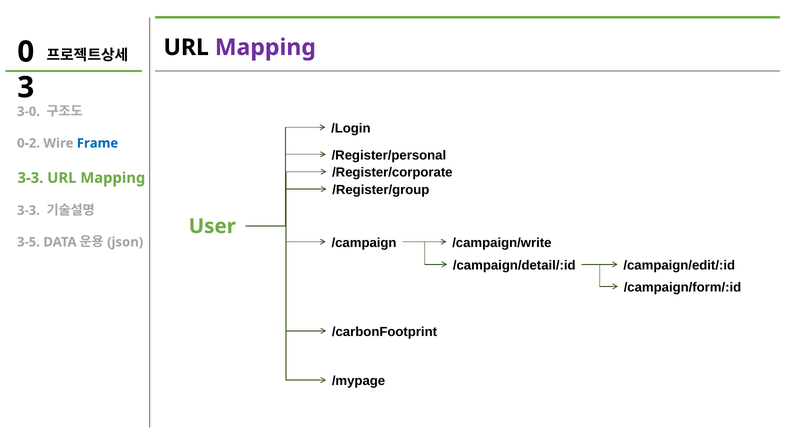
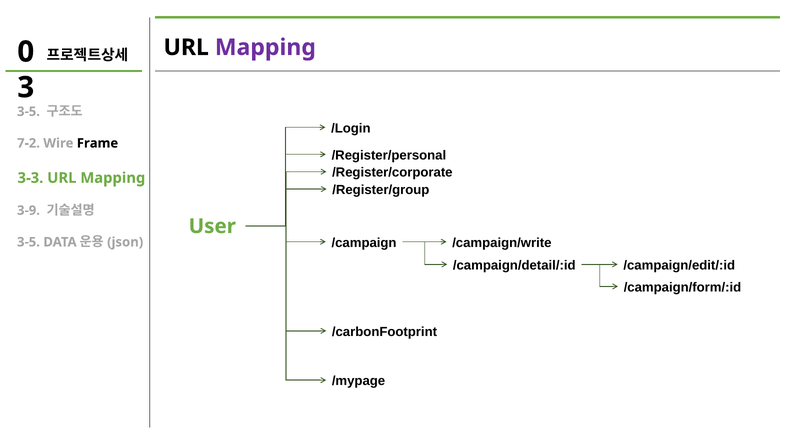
3-0: 3-0 -> 3-5 (28, 112)
0-2: 0-2 -> 7-2 (28, 143)
Frame colour: blue -> black (97, 143)
3-3: 3-3 -> 3-9 (28, 210)
